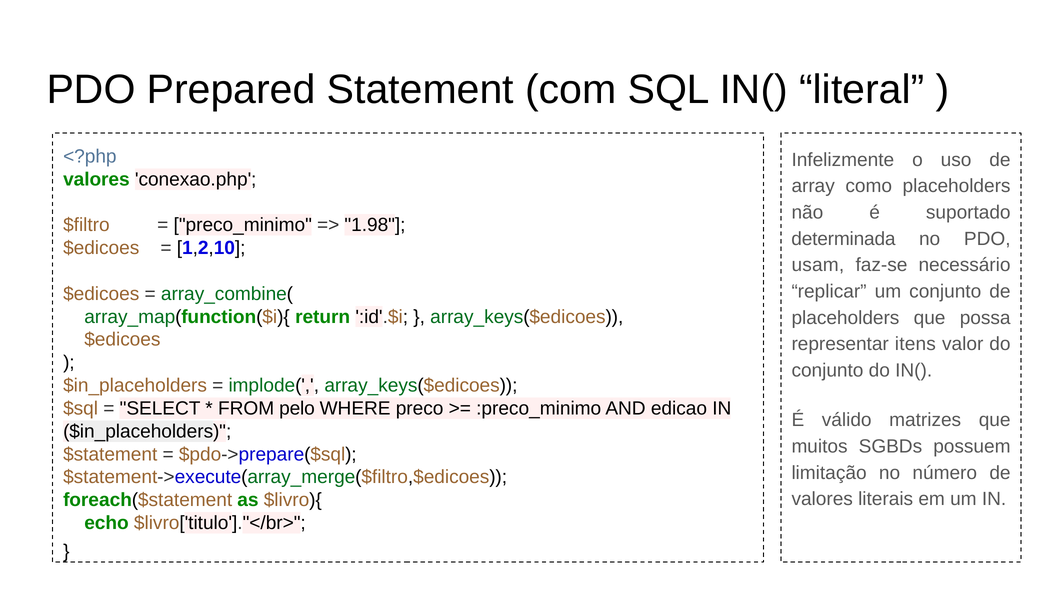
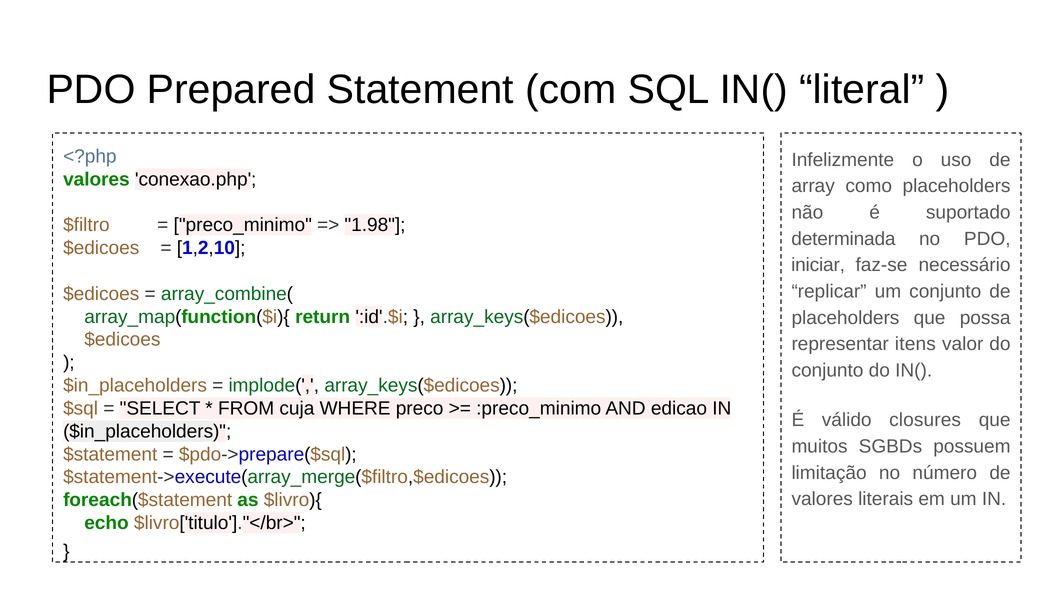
usam: usam -> iniciar (818, 265)
pelo: pelo -> cuja (297, 409)
matrizes: matrizes -> closures (925, 421)
